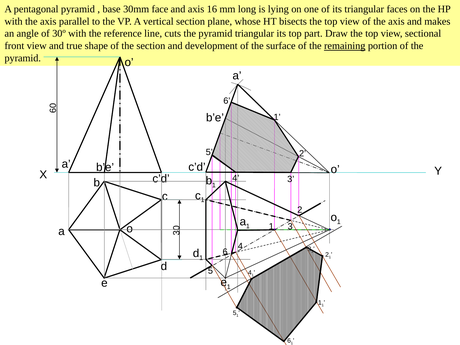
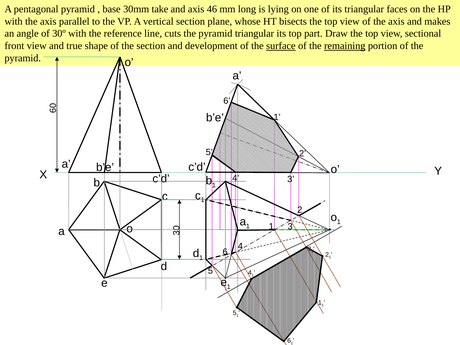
face: face -> take (160, 9)
16: 16 -> 46 (212, 9)
surface underline: none -> present (281, 46)
